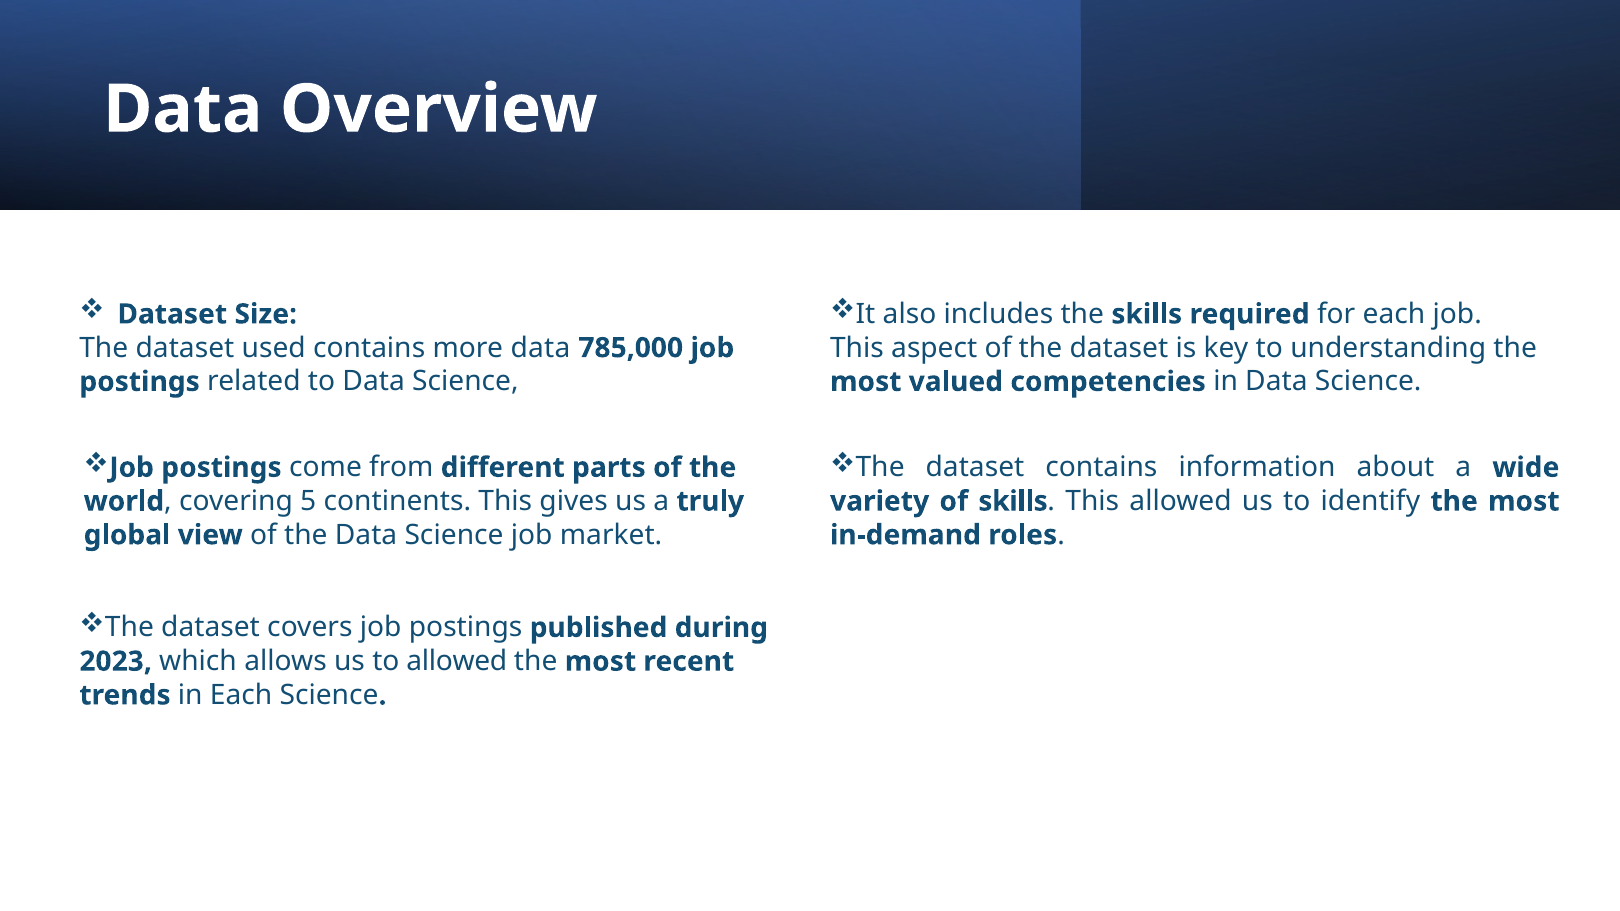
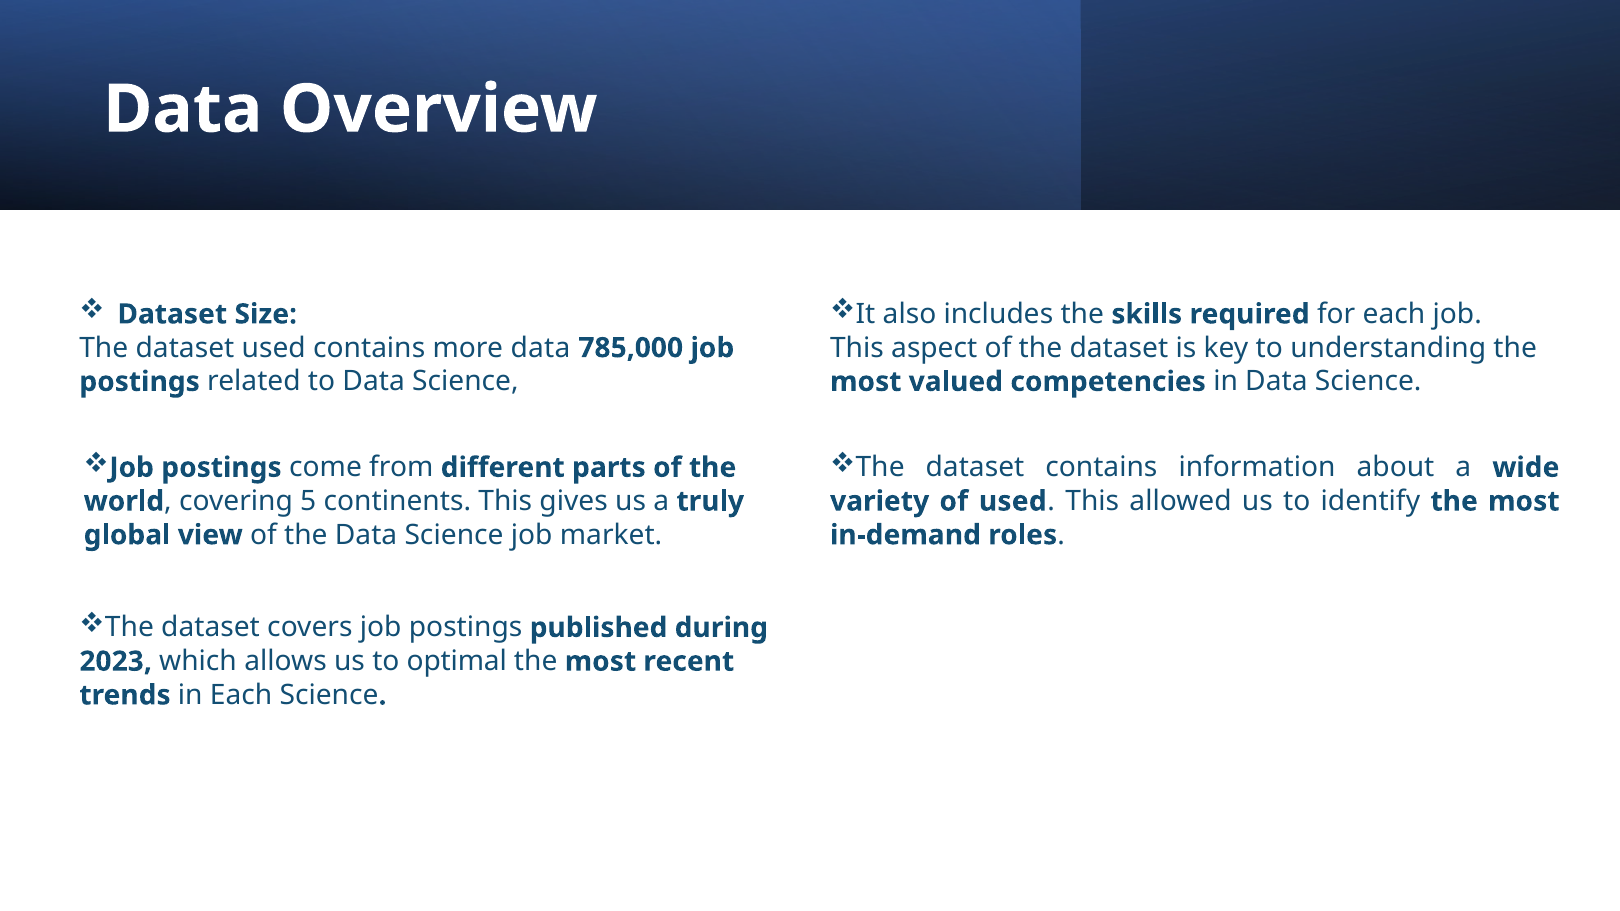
of skills: skills -> used (1013, 501)
to allowed: allowed -> optimal (457, 662)
